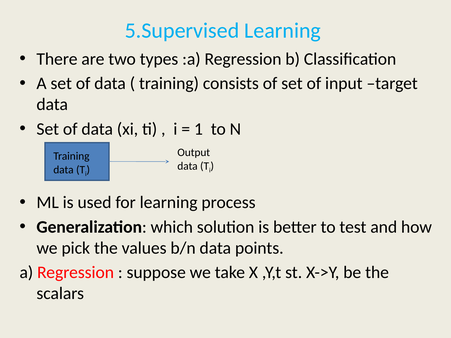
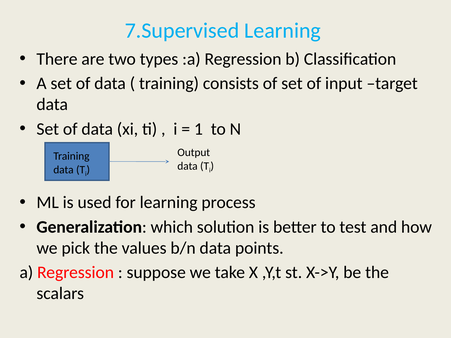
5.Supervised: 5.Supervised -> 7.Supervised (182, 30)
